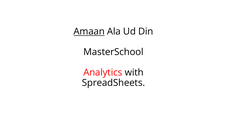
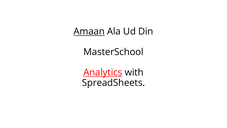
Analytics underline: none -> present (103, 72)
